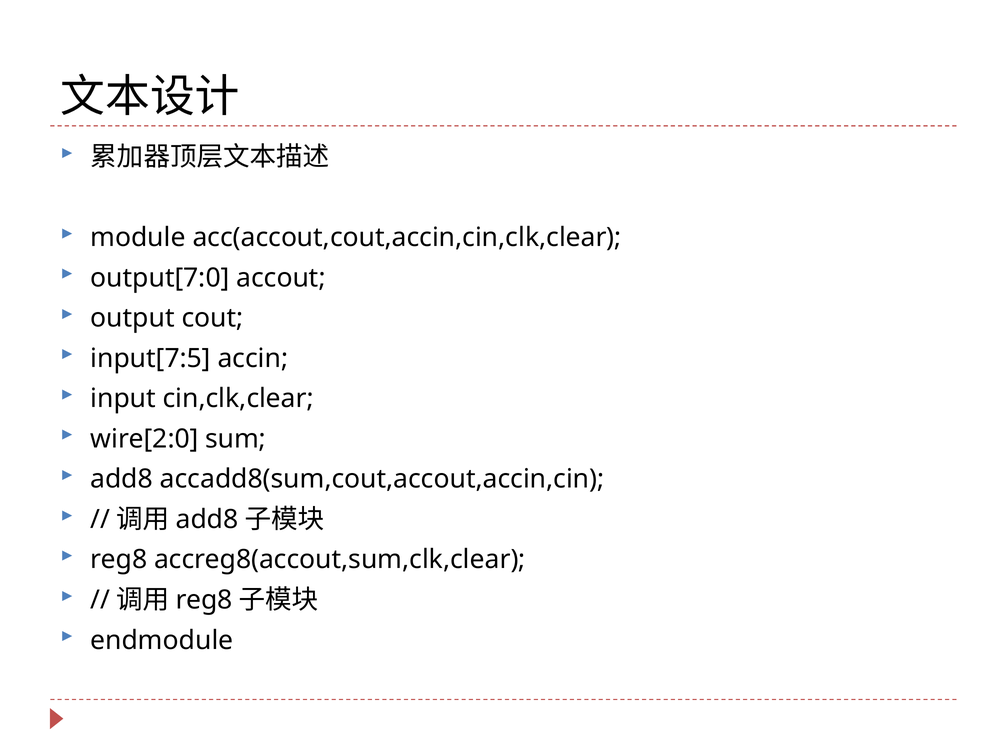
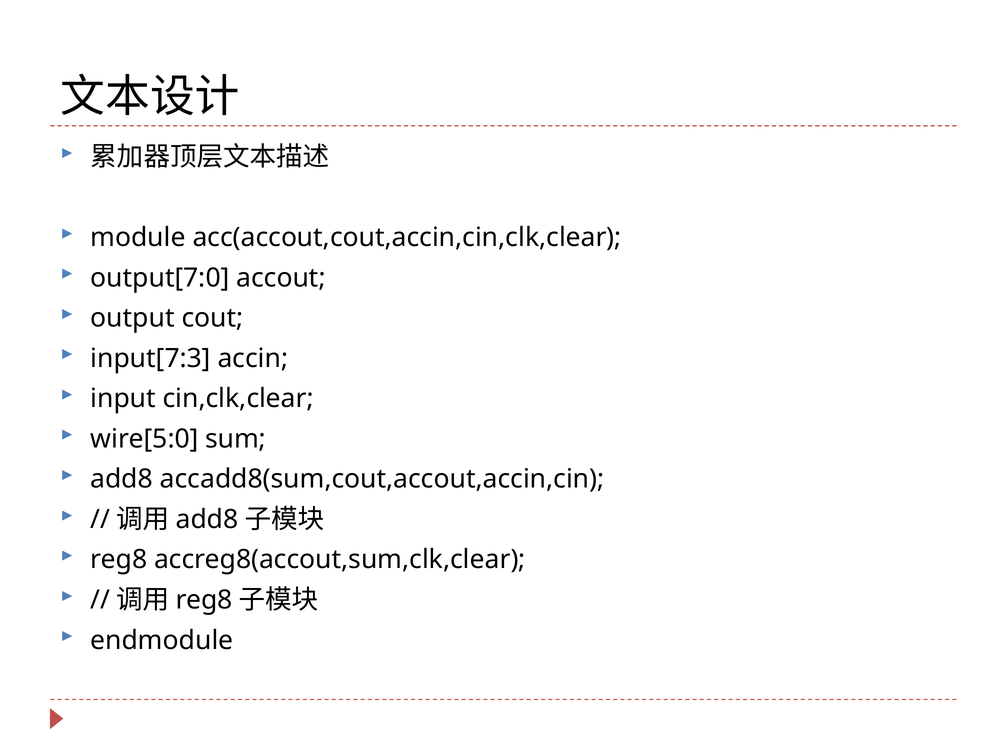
input[7:5: input[7:5 -> input[7:3 (151, 359)
wire[2:0: wire[2:0 -> wire[5:0 (144, 439)
